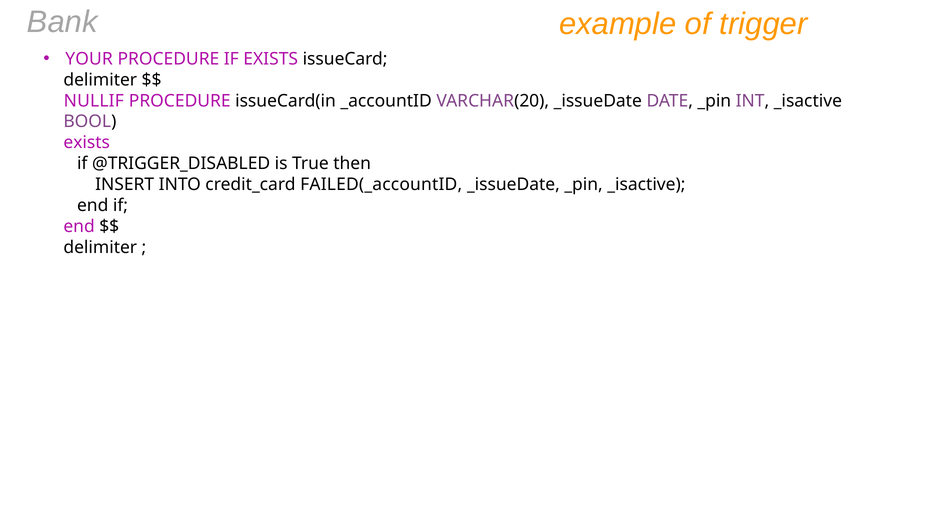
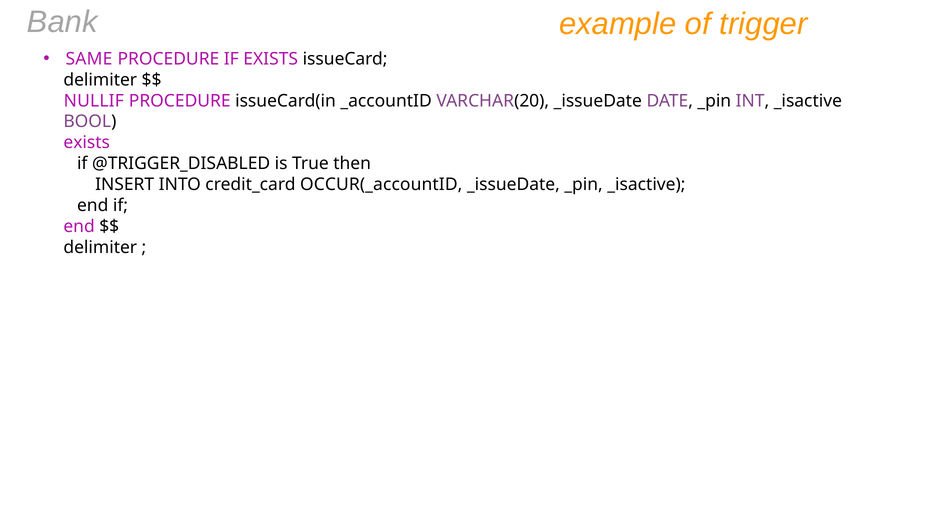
YOUR: YOUR -> SAME (89, 59)
FAILED(_accountID: FAILED(_accountID -> OCCUR(_accountID (381, 184)
